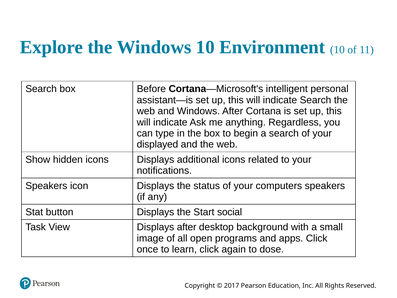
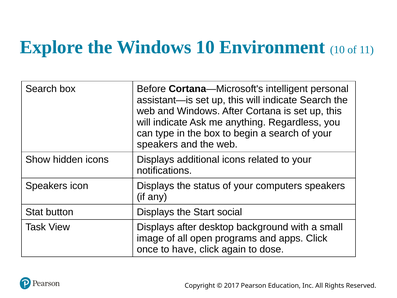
displayed: displayed -> speakers (157, 144)
learn: learn -> have (184, 249)
